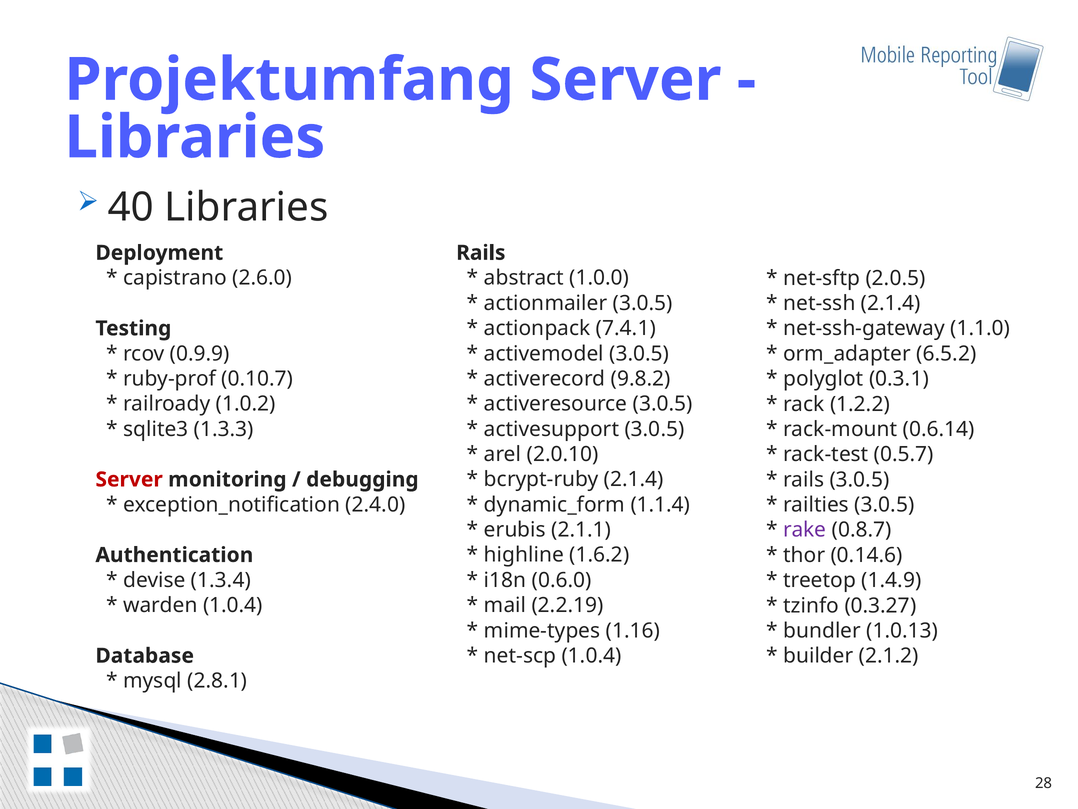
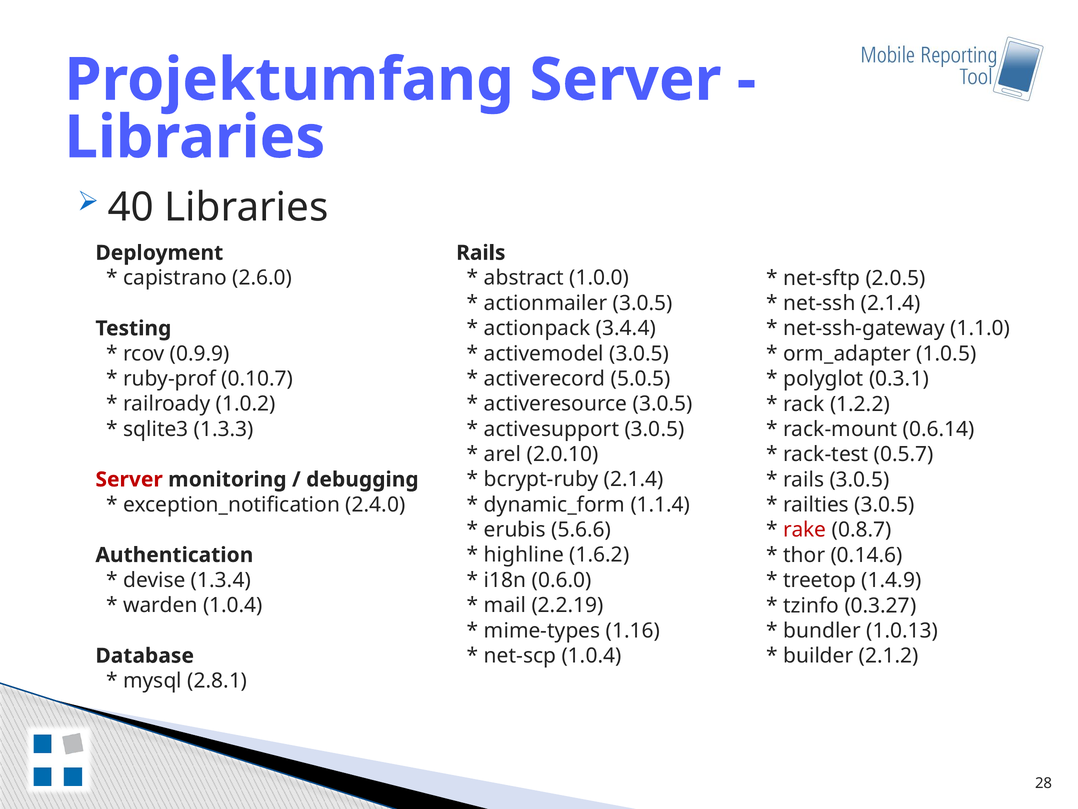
7.4.1: 7.4.1 -> 3.4.4 (626, 328)
6.5.2: 6.5.2 -> 1.0.5 (946, 354)
9.8.2: 9.8.2 -> 5.0.5 (641, 379)
2.1.1: 2.1.1 -> 5.6.6 (581, 530)
rake colour: purple -> red (805, 530)
